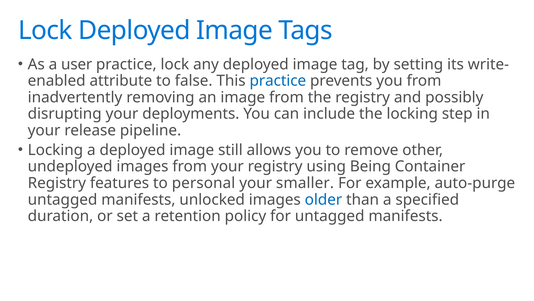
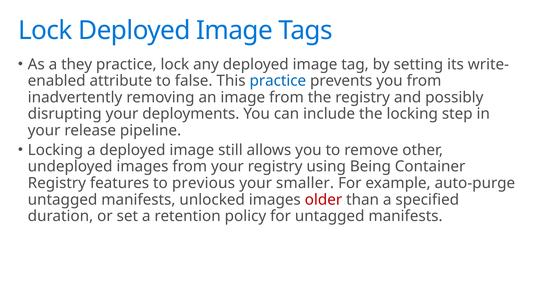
user: user -> they (77, 64)
personal: personal -> previous (203, 183)
older colour: blue -> red (323, 199)
